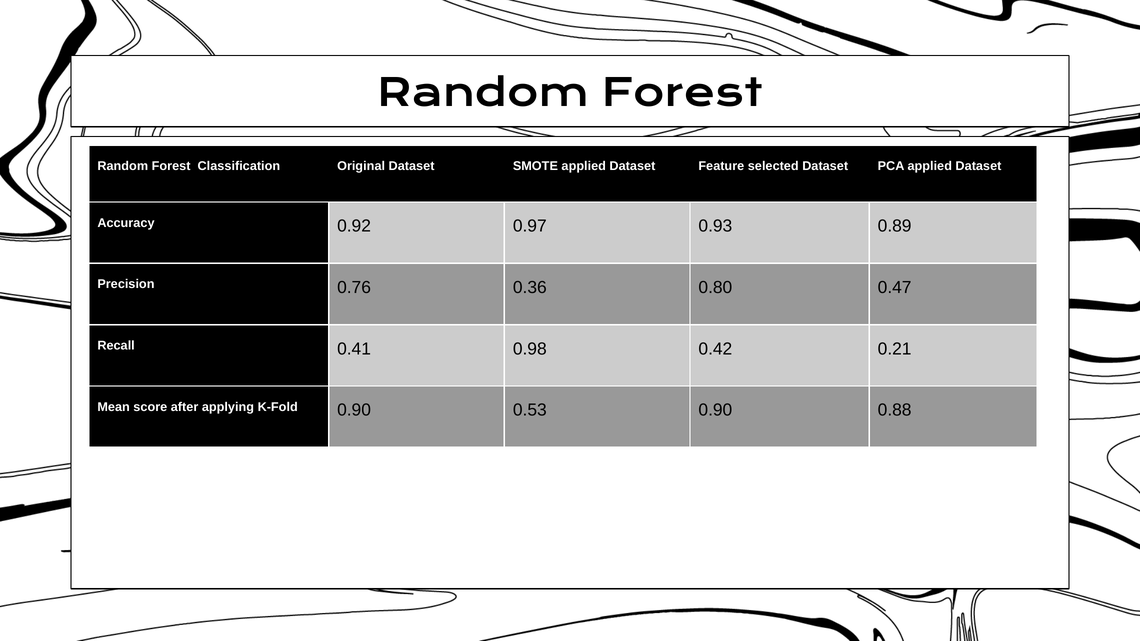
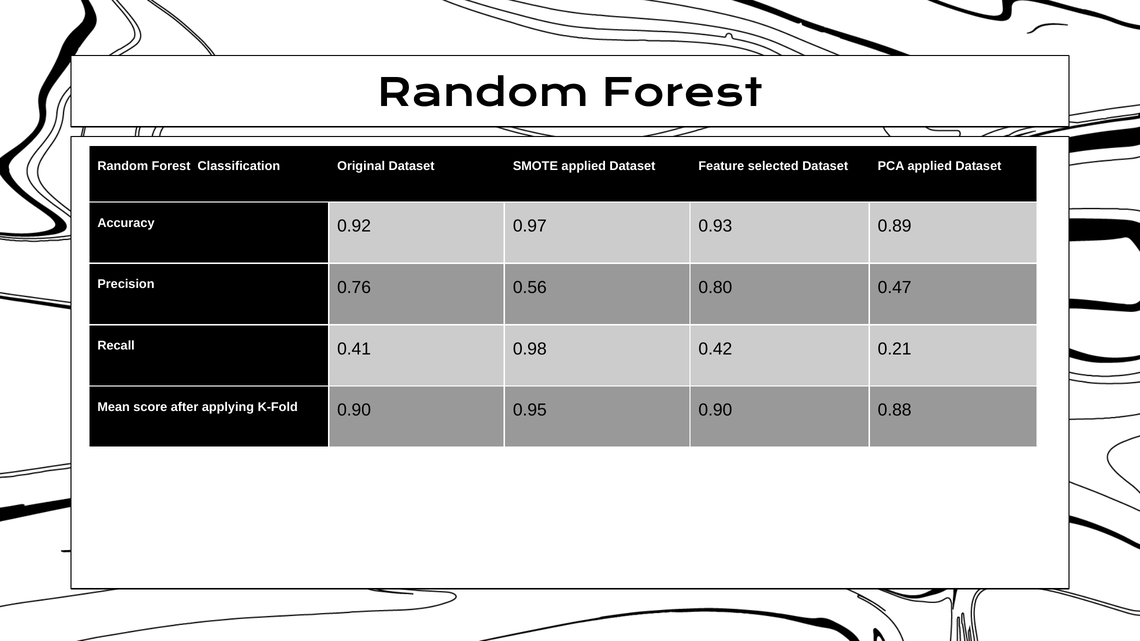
0.36: 0.36 -> 0.56 (530, 288)
0.53: 0.53 -> 0.95 (530, 410)
